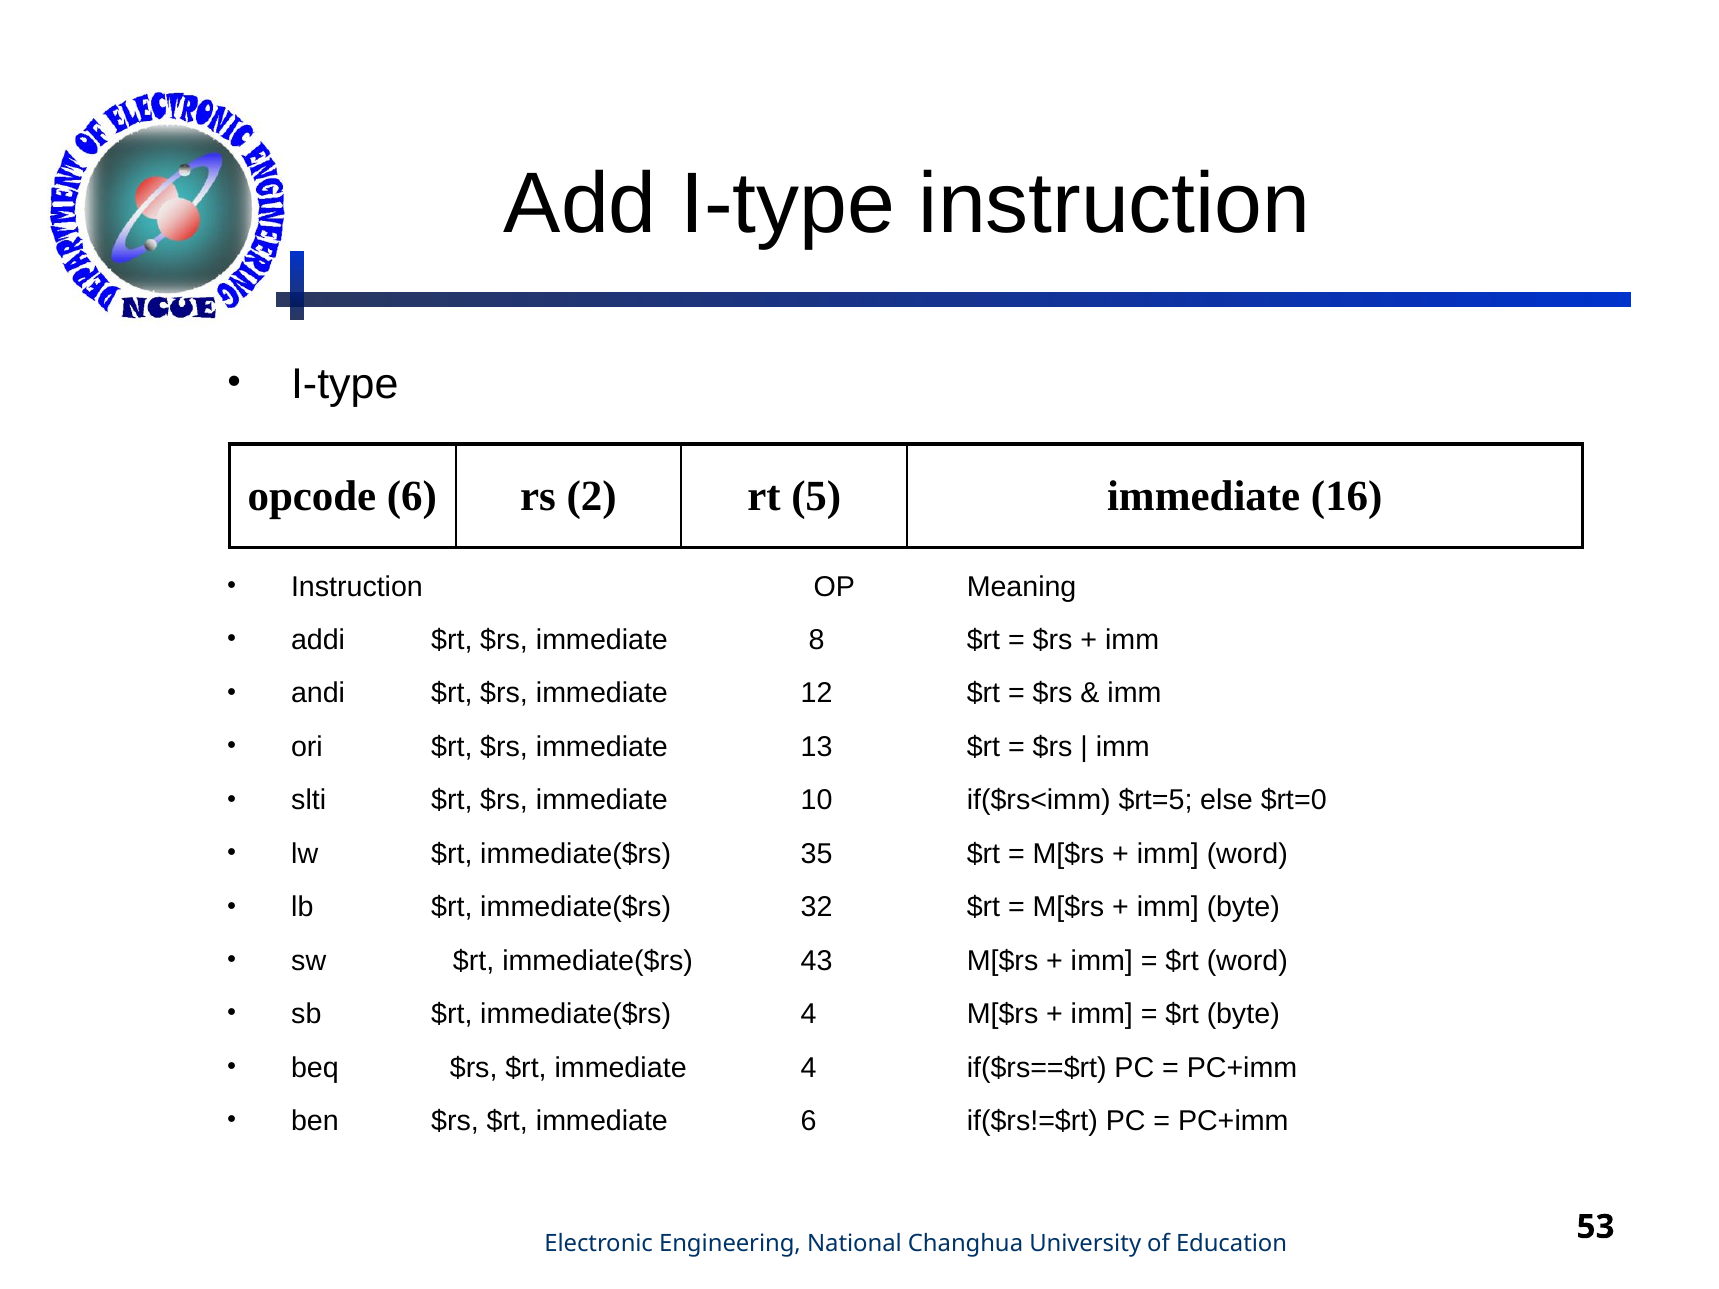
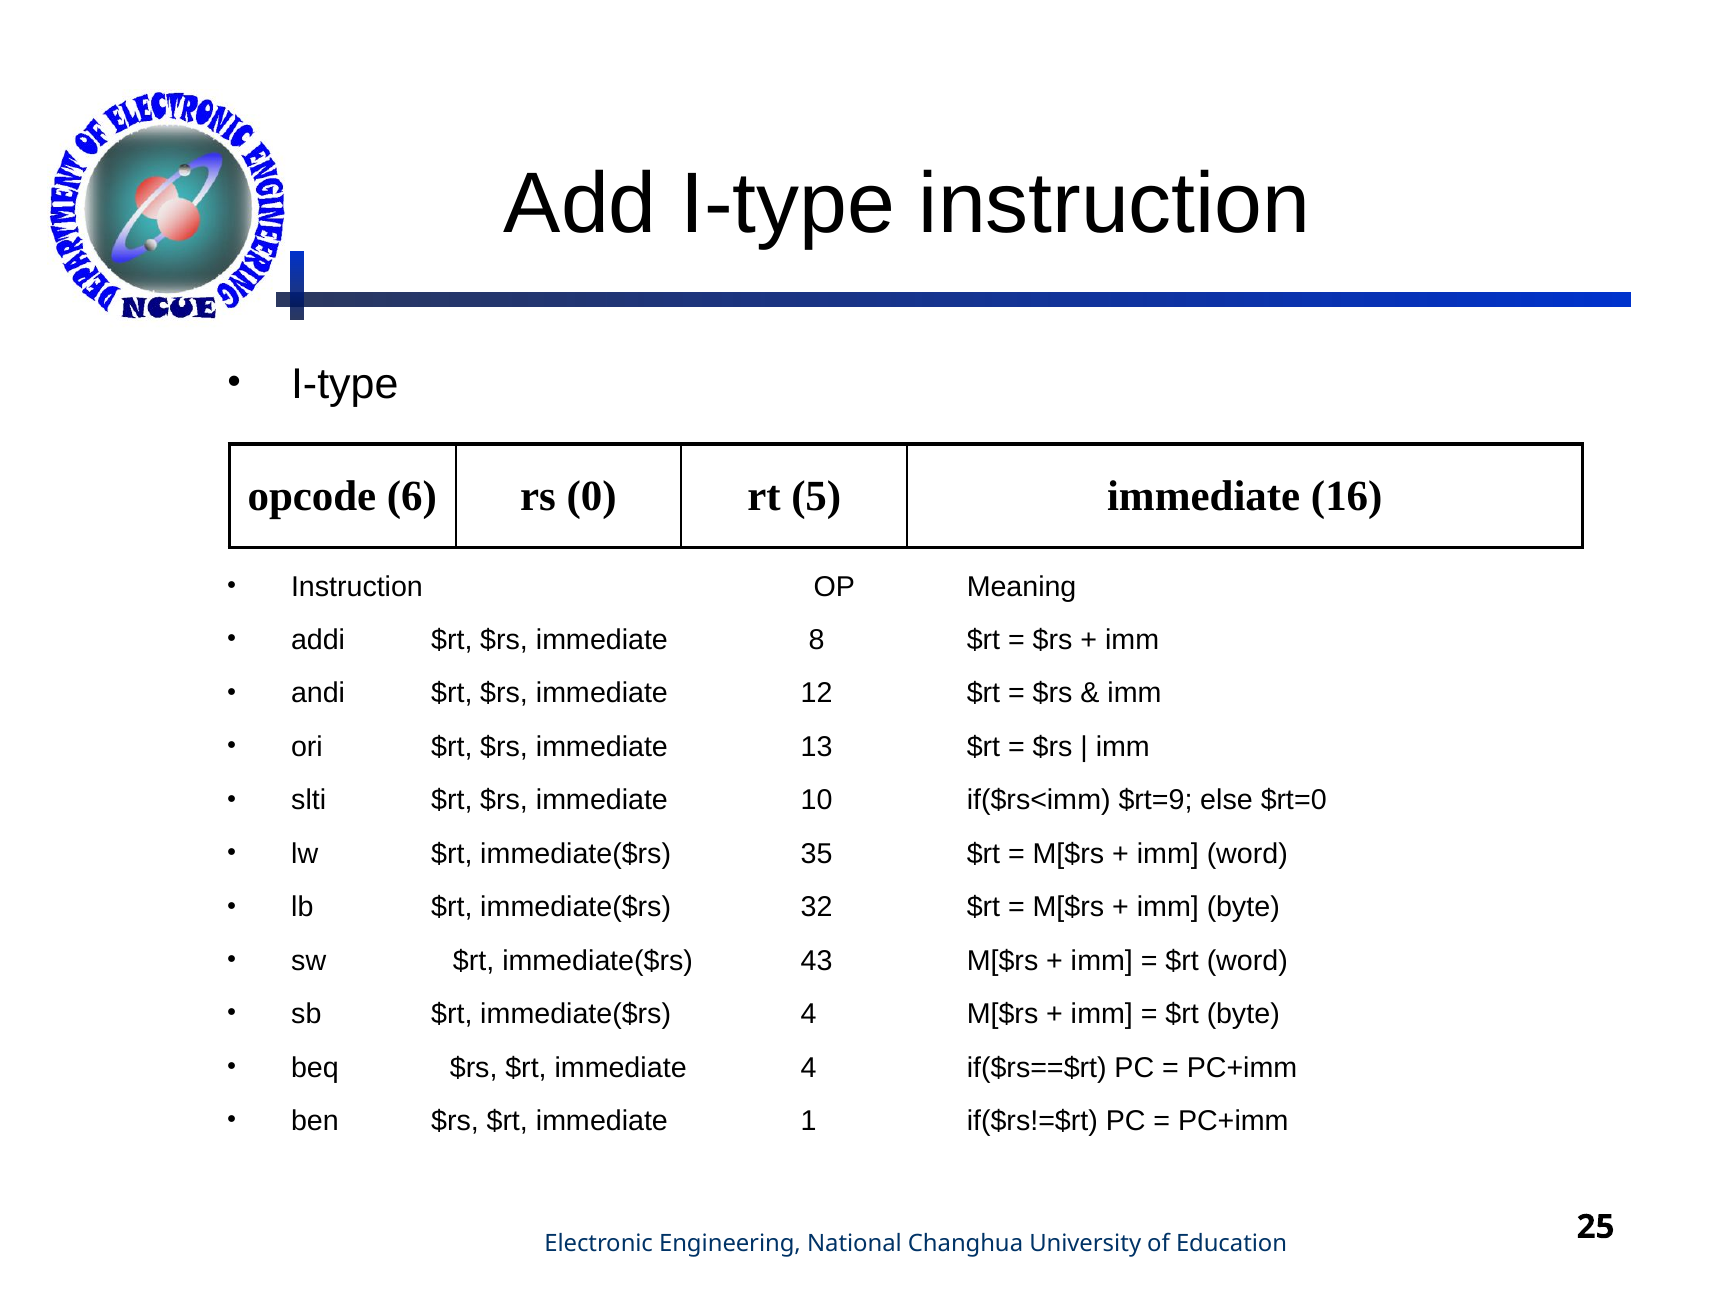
2: 2 -> 0 (592, 496)
$rt=5: $rt=5 -> $rt=9 (1156, 801)
immediate 6: 6 -> 1 (809, 1121)
53: 53 -> 25 (1596, 1227)
